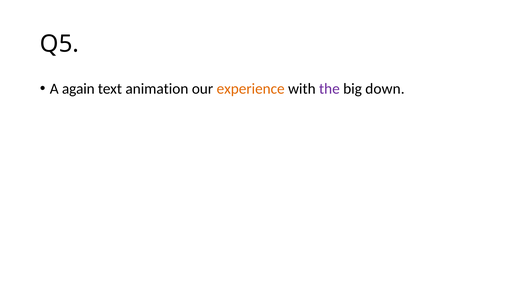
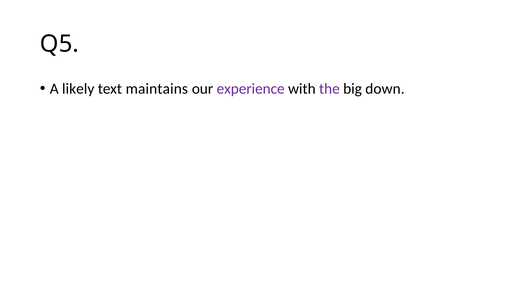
again: again -> likely (78, 89)
animation: animation -> maintains (157, 89)
experience colour: orange -> purple (251, 89)
